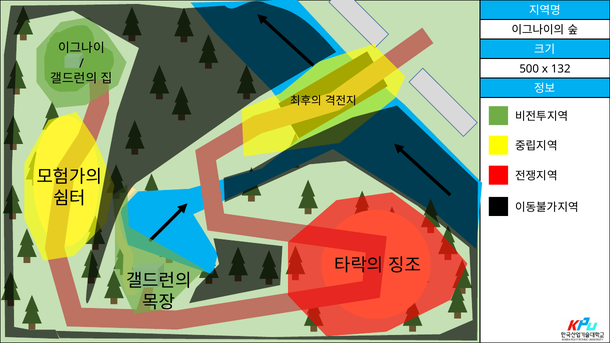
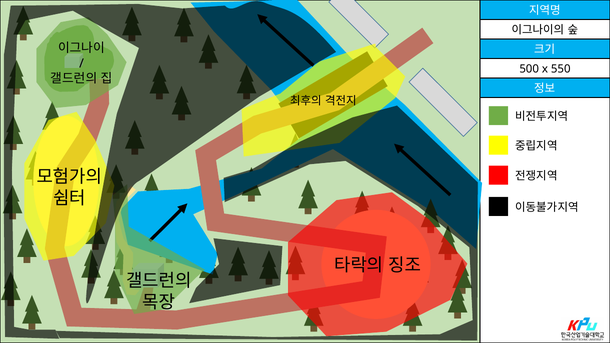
132: 132 -> 550 (561, 69)
